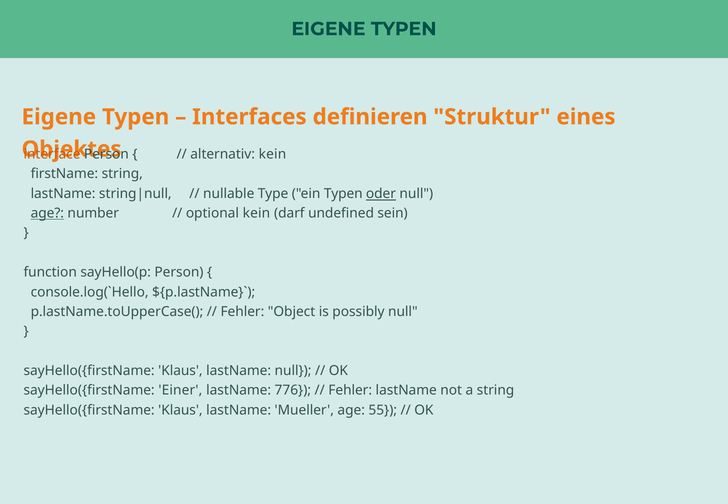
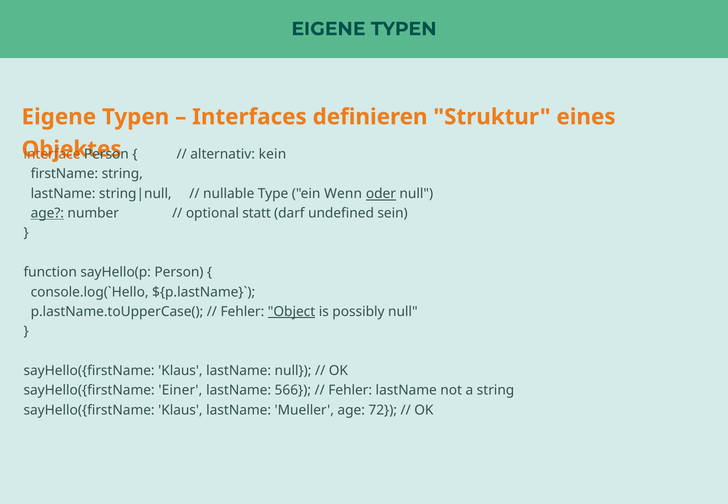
ein Typen: Typen -> Wenn (343, 194)
optional kein: kein -> statt (257, 213)
Object underline: none -> present (292, 312)
776: 776 -> 566 (293, 390)
55: 55 -> 72 (383, 410)
